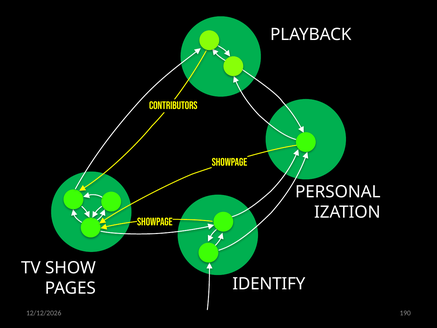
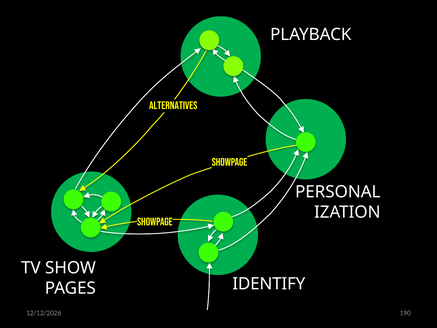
CONTRIBUTORS: CONTRIBUTORS -> ALTERNATIVES (173, 105)
